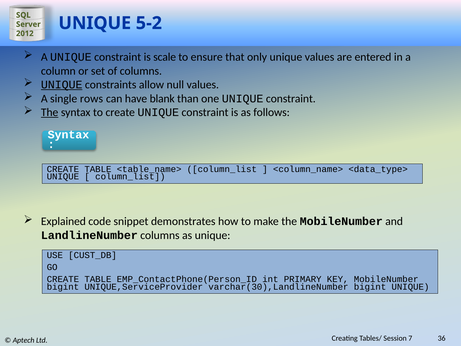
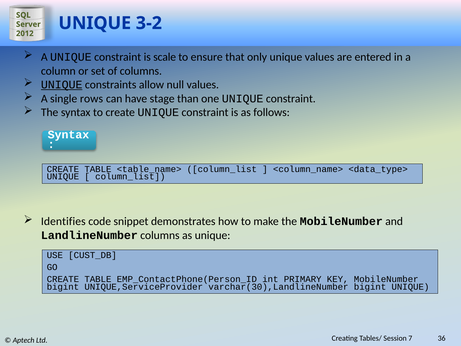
5-2: 5-2 -> 3-2 (149, 23)
blank: blank -> stage (162, 99)
The underline: present -> none (50, 112)
Explained: Explained -> Identifies (63, 221)
